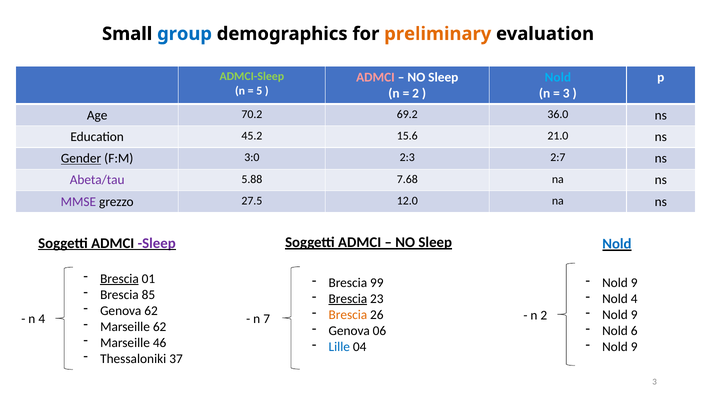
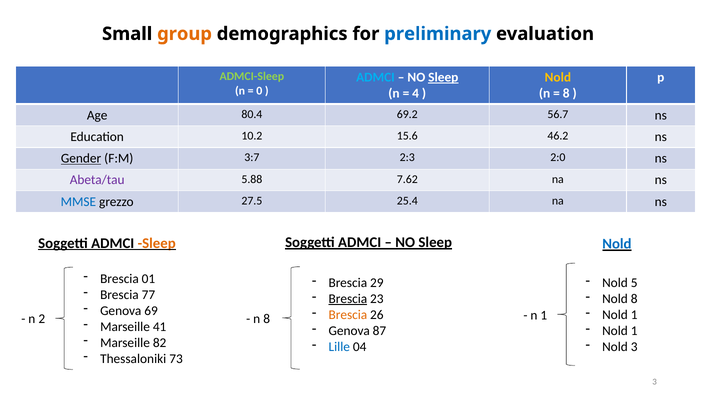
group colour: blue -> orange (185, 34)
preliminary colour: orange -> blue (438, 34)
ADMCI colour: pink -> light blue (375, 77)
Sleep underline: none -> present (443, 77)
Nold colour: light blue -> yellow (558, 77)
5: 5 -> 0 (259, 91)
2: 2 -> 4 (416, 94)
3: 3 -> 8 (566, 94)
70.2: 70.2 -> 80.4 (252, 114)
36.0: 36.0 -> 56.7 (558, 114)
45.2: 45.2 -> 10.2 (252, 136)
21.0: 21.0 -> 46.2 (558, 136)
3:0: 3:0 -> 3:7 (252, 157)
2:7: 2:7 -> 2:0 (558, 157)
7.68: 7.68 -> 7.62 (407, 179)
MMSE colour: purple -> blue (78, 202)
12.0: 12.0 -> 25.4 (407, 201)
Sleep colour: purple -> orange (157, 243)
Brescia underline: present -> none (119, 279)
99: 99 -> 29 (377, 283)
9: 9 -> 5 (634, 283)
85: 85 -> 77 (148, 295)
Nold 4: 4 -> 8 (634, 299)
Genova 62: 62 -> 69 (151, 311)
9: 9 -> 1 (634, 315)
n 2: 2 -> 1 (544, 315)
n 4: 4 -> 2 (42, 319)
n 7: 7 -> 8 (267, 319)
Marseille 62: 62 -> 41 (160, 327)
06: 06 -> 87 (379, 331)
6: 6 -> 1 (634, 331)
46: 46 -> 82 (160, 343)
9: 9 -> 3 (634, 347)
37: 37 -> 73 (176, 359)
